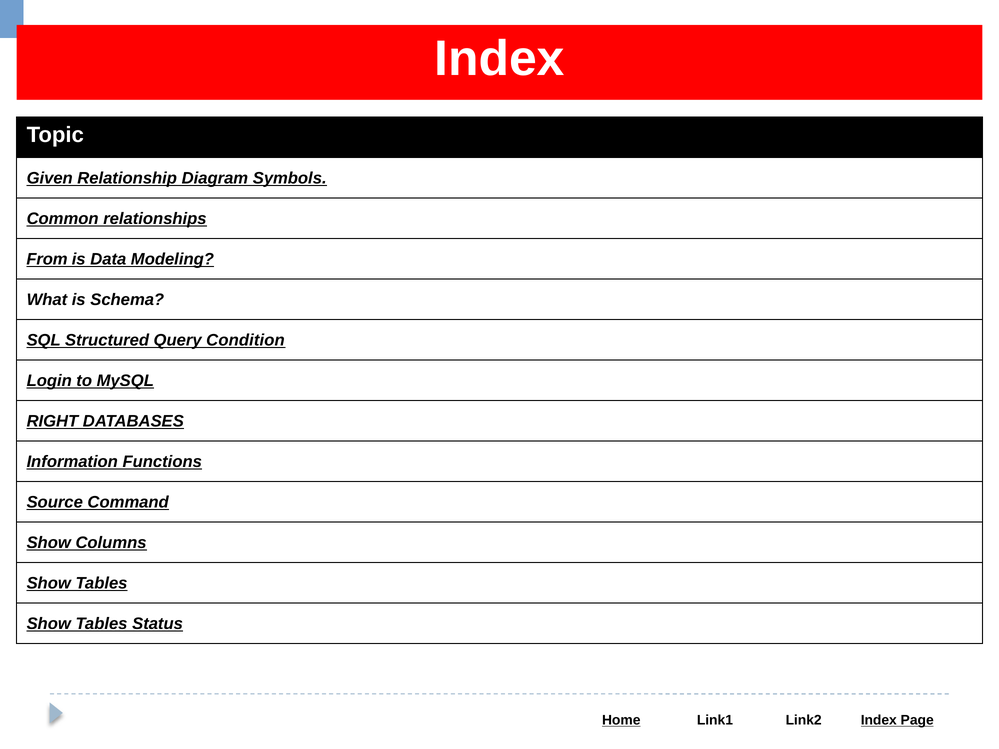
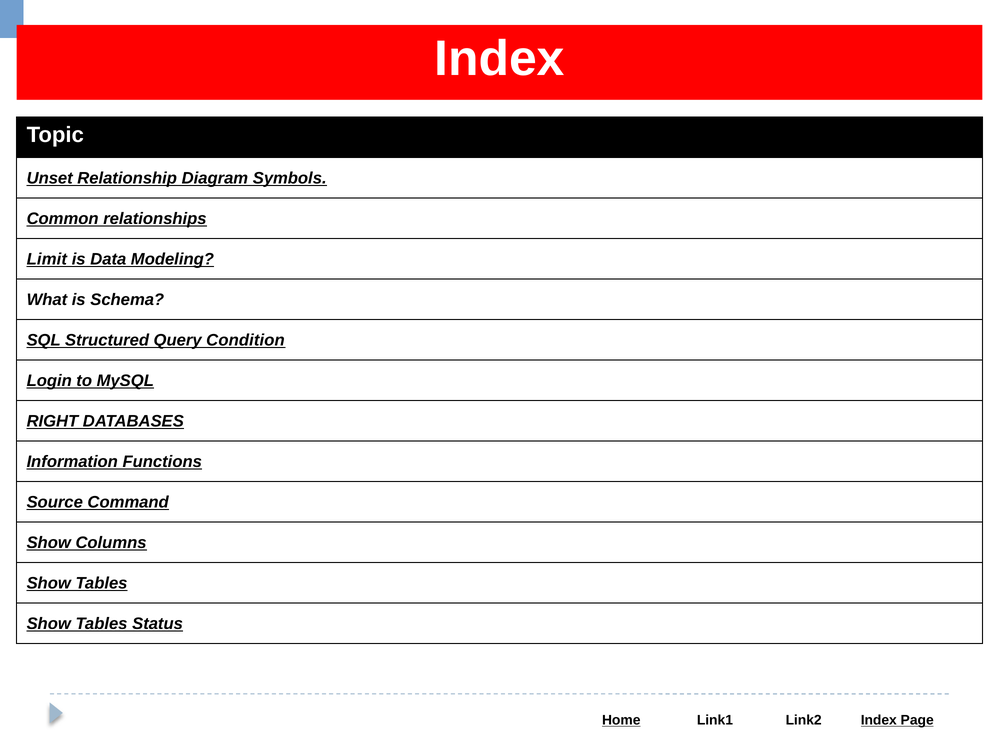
Given: Given -> Unset (50, 178)
From: From -> Limit (47, 259)
